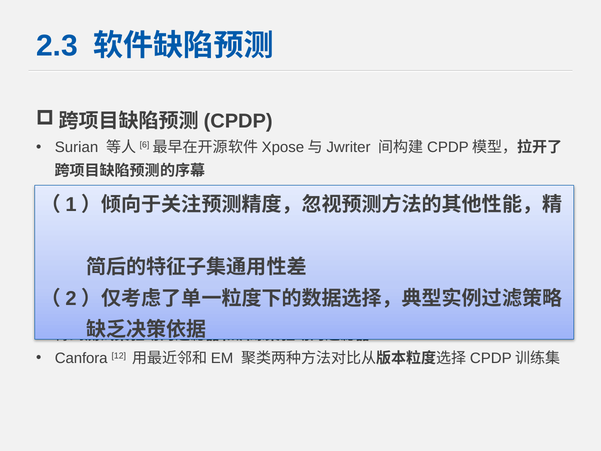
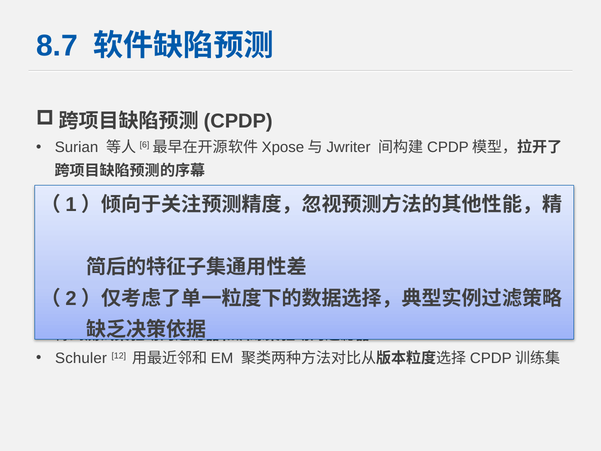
2.3: 2.3 -> 8.7 (57, 46)
Canfora: Canfora -> Schuler (81, 358)
